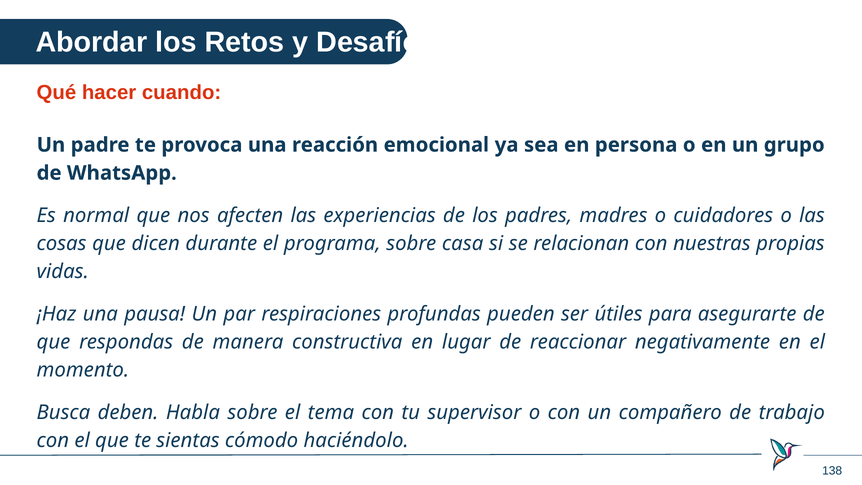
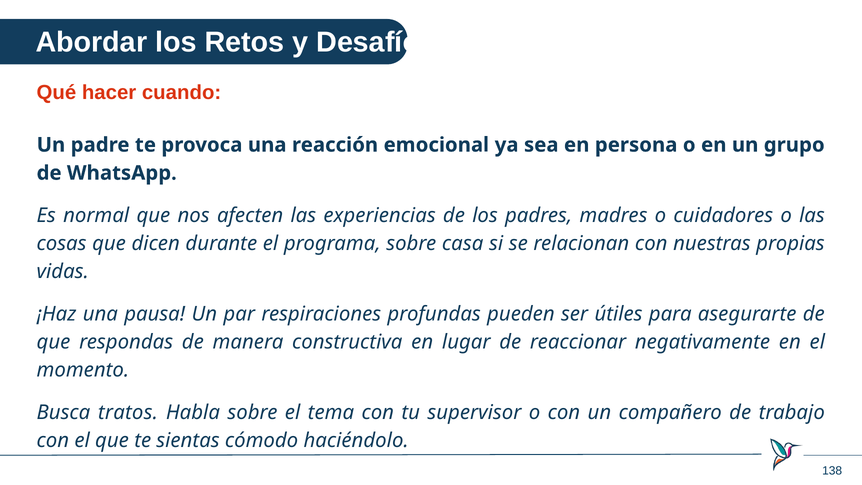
deben: deben -> tratos (128, 413)
